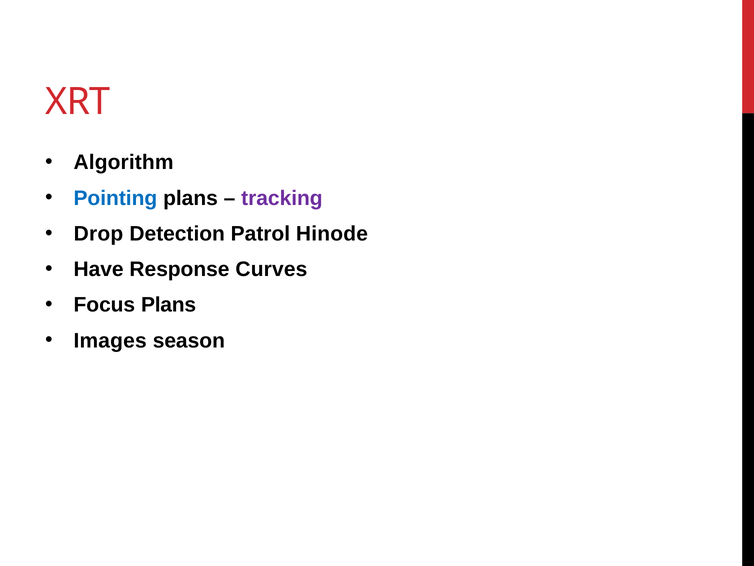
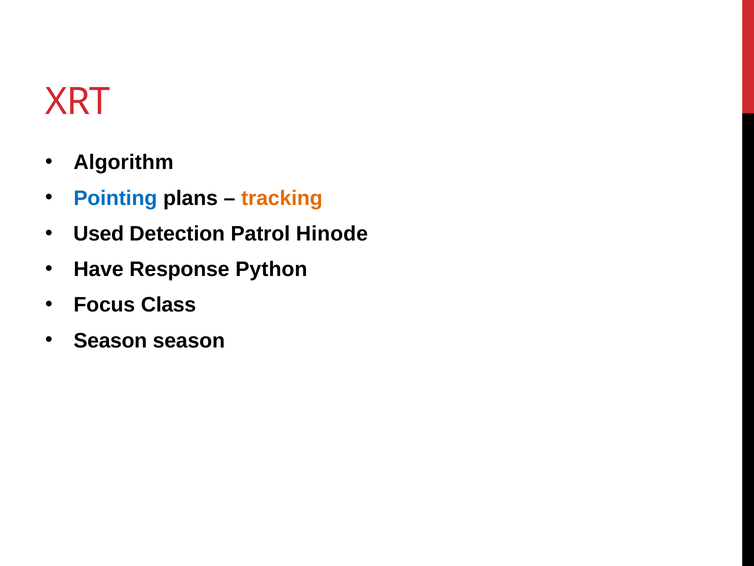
tracking colour: purple -> orange (282, 198)
Drop: Drop -> Used (99, 234)
Curves: Curves -> Python (271, 269)
Focus Plans: Plans -> Class (169, 305)
Images: Images -> Season (110, 340)
